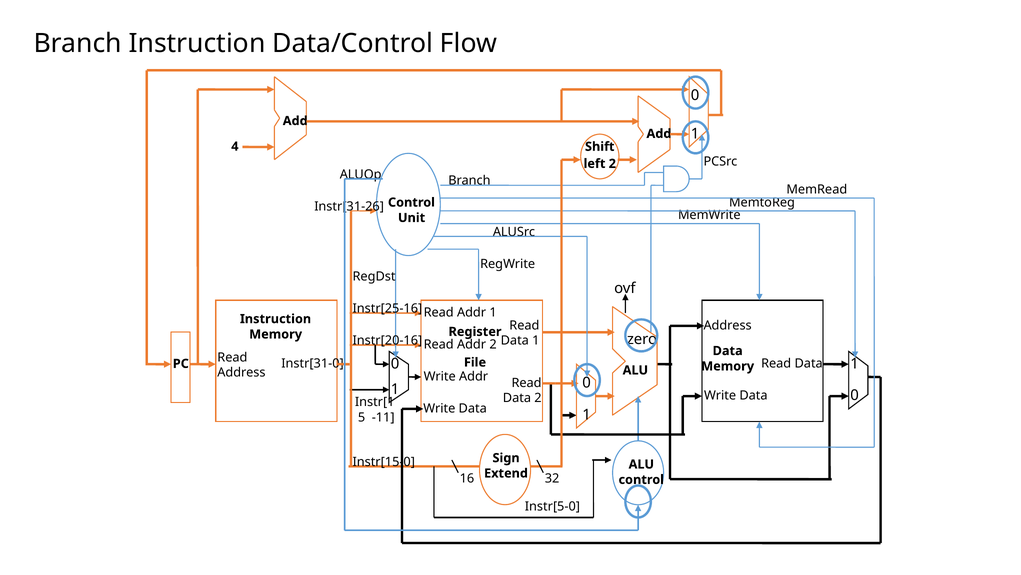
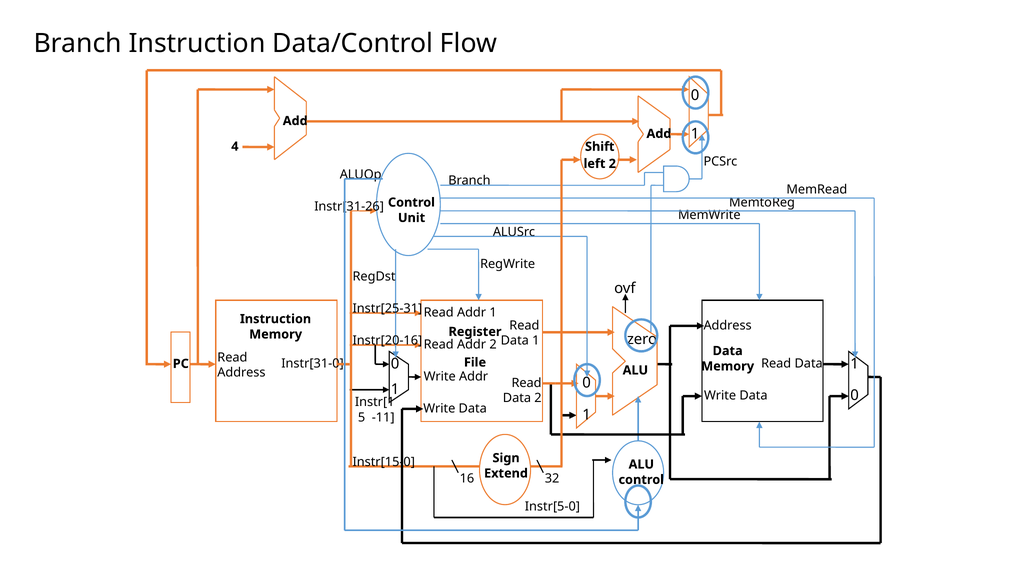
Instr[25-16: Instr[25-16 -> Instr[25-31 (387, 308)
